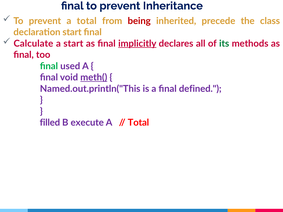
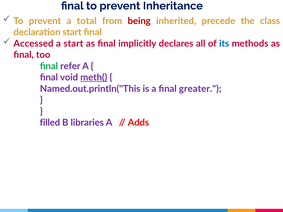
Calculate: Calculate -> Accessed (33, 44)
implicitly underline: present -> none (137, 44)
its colour: green -> blue (224, 44)
used: used -> refer (70, 66)
defined: defined -> greater (200, 89)
execute: execute -> libraries (87, 123)
Total: Total -> Adds (138, 123)
